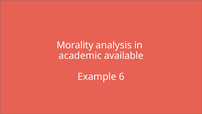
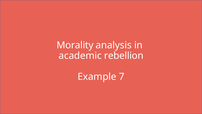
available: available -> rebellion (124, 56)
6: 6 -> 7 (122, 76)
